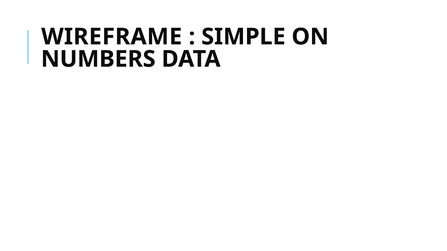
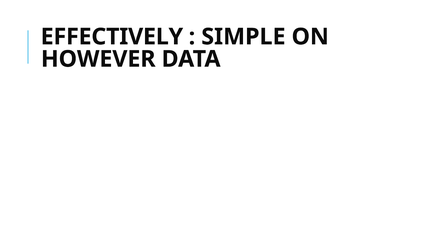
WIREFRAME: WIREFRAME -> EFFECTIVELY (112, 37)
NUMBERS: NUMBERS -> HOWEVER (98, 59)
